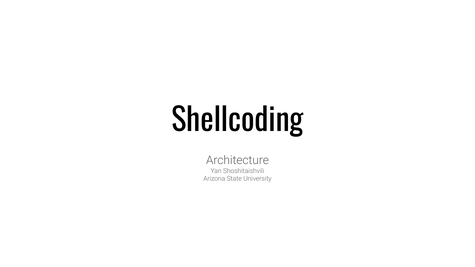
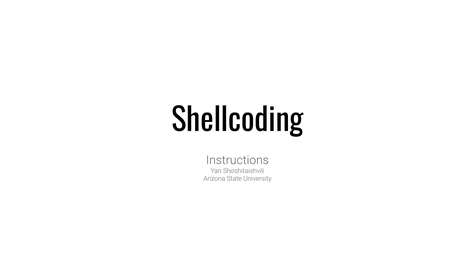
Architecture: Architecture -> Instructions (237, 160)
